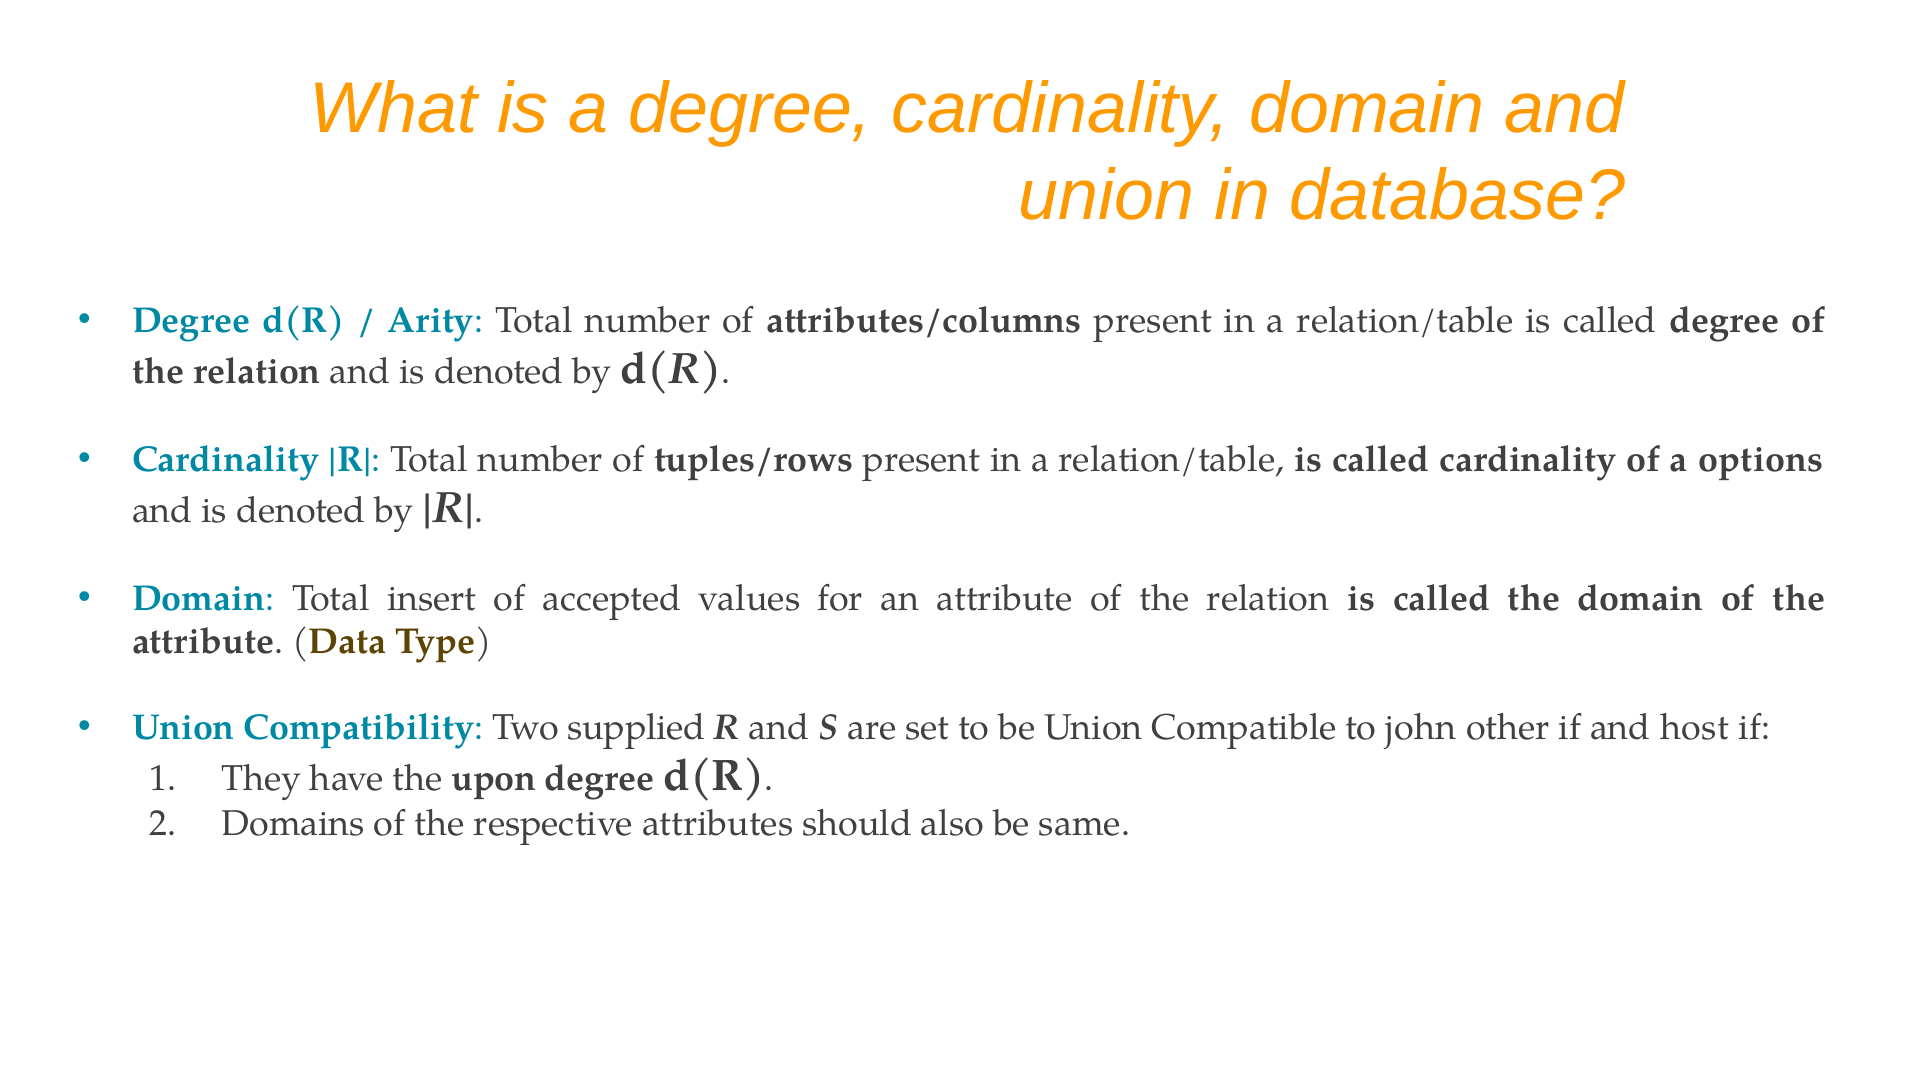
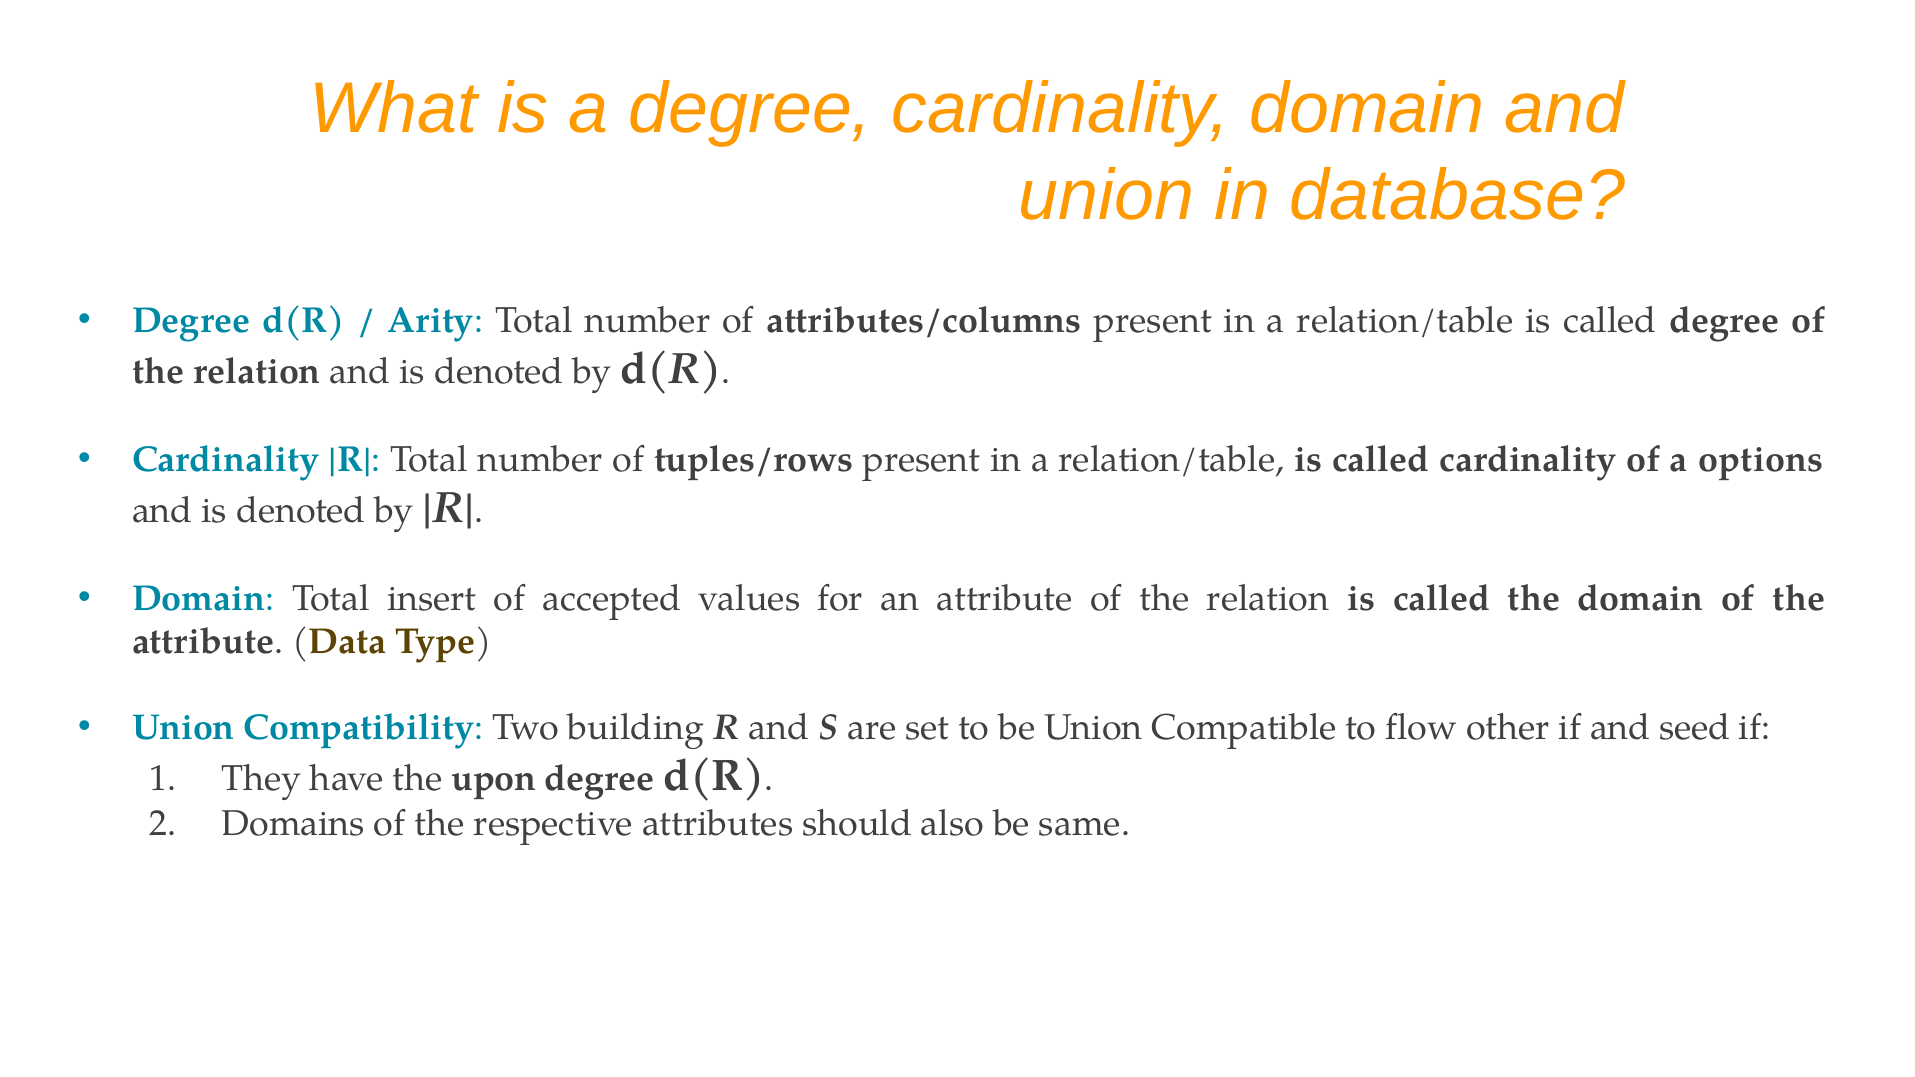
supplied: supplied -> building (636, 728)
john: john -> flow (1421, 728)
host: host -> seed (1695, 728)
